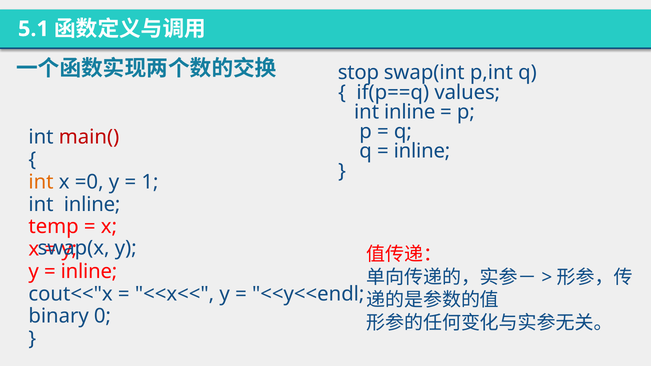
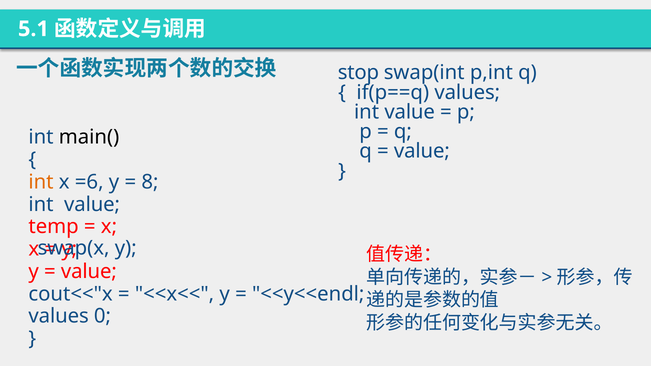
inline: inline -> value (410, 112)
main( colour: red -> black (89, 137)
inline: inline -> value (422, 151)
=0: =0 -> =6 (89, 182)
1: 1 -> 8 (150, 182)
inline: inline -> value (92, 204)
inline: inline -> value (89, 272)
binary: binary -> values (59, 316)
